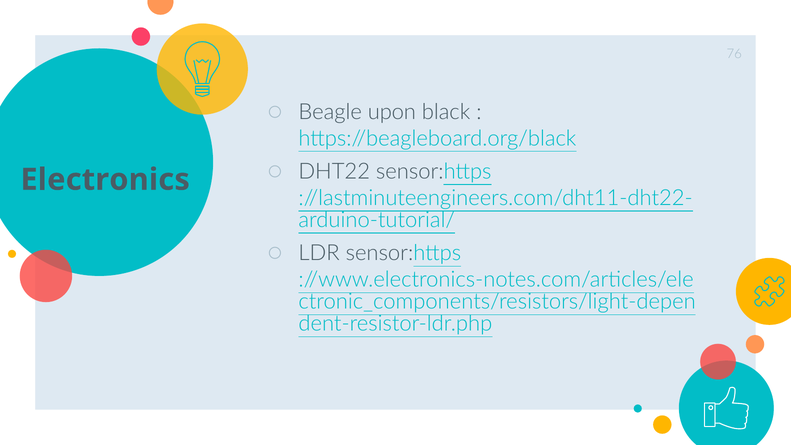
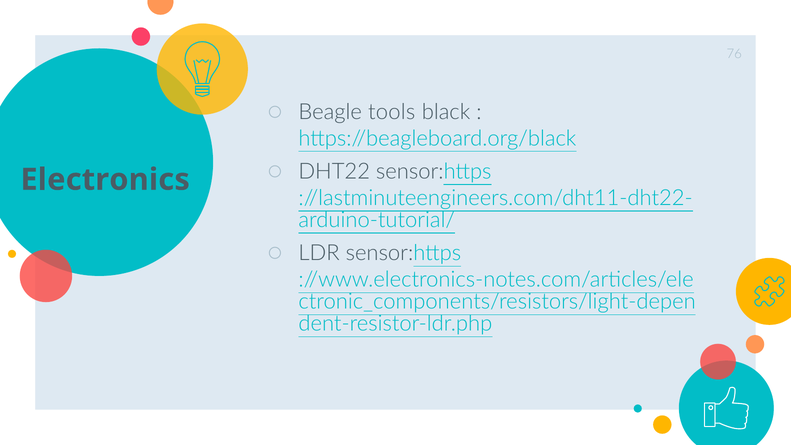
upon: upon -> tools (392, 112)
